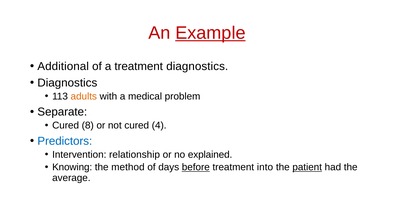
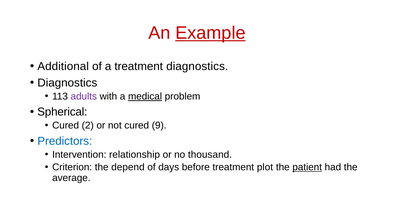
adults colour: orange -> purple (84, 97)
medical underline: none -> present (145, 97)
Separate: Separate -> Spherical (62, 112)
8: 8 -> 2 (88, 126)
4: 4 -> 9 (159, 126)
explained: explained -> thousand (210, 155)
Knowing: Knowing -> Criterion (72, 168)
method: method -> depend (128, 168)
before underline: present -> none (196, 168)
into: into -> plot (265, 168)
